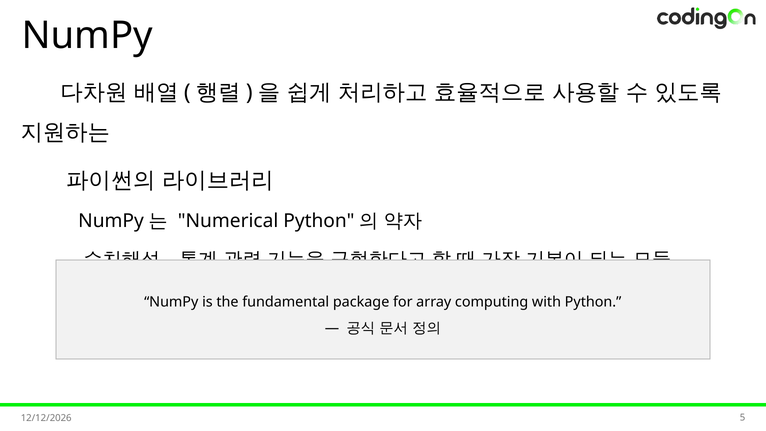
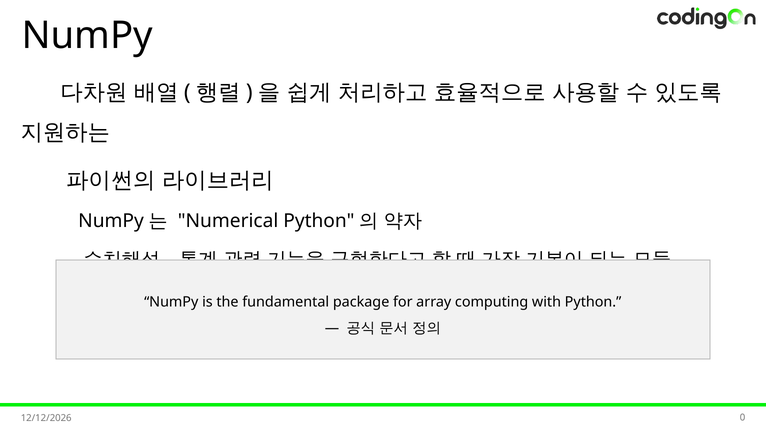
5: 5 -> 0 (743, 417)
